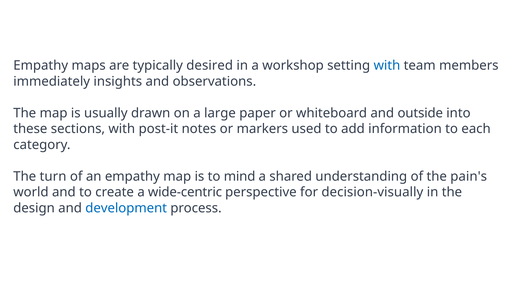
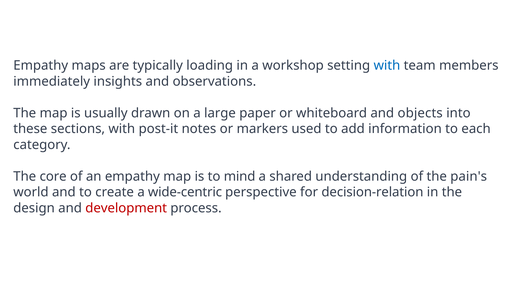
desired: desired -> loading (210, 66)
outside: outside -> objects (420, 113)
turn: turn -> core (53, 176)
decision-visually: decision-visually -> decision-relation (372, 192)
development colour: blue -> red (126, 208)
